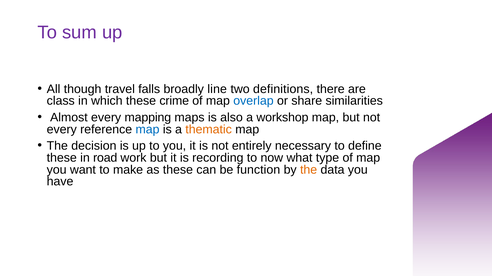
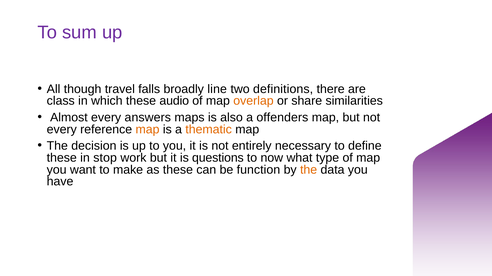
crime: crime -> audio (174, 101)
overlap colour: blue -> orange (253, 101)
mapping: mapping -> answers (148, 118)
workshop: workshop -> offenders (282, 118)
map colour: blue -> orange (148, 130)
road: road -> stop (105, 158)
recording: recording -> questions (218, 158)
